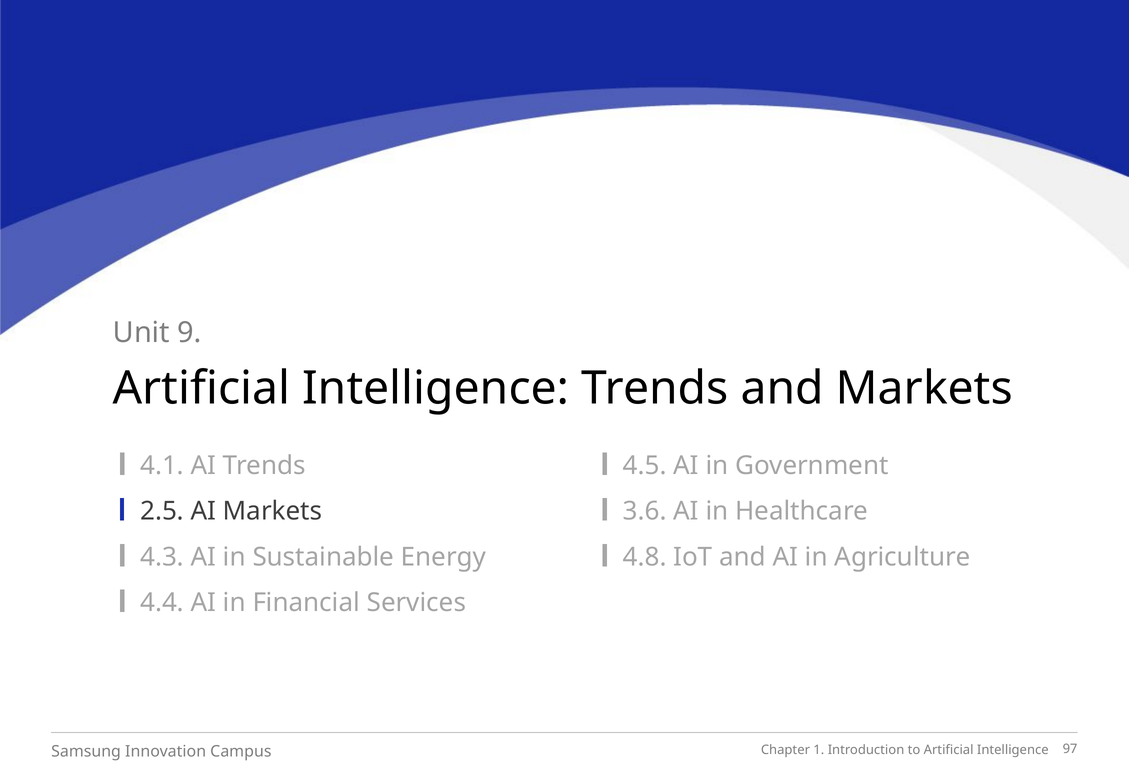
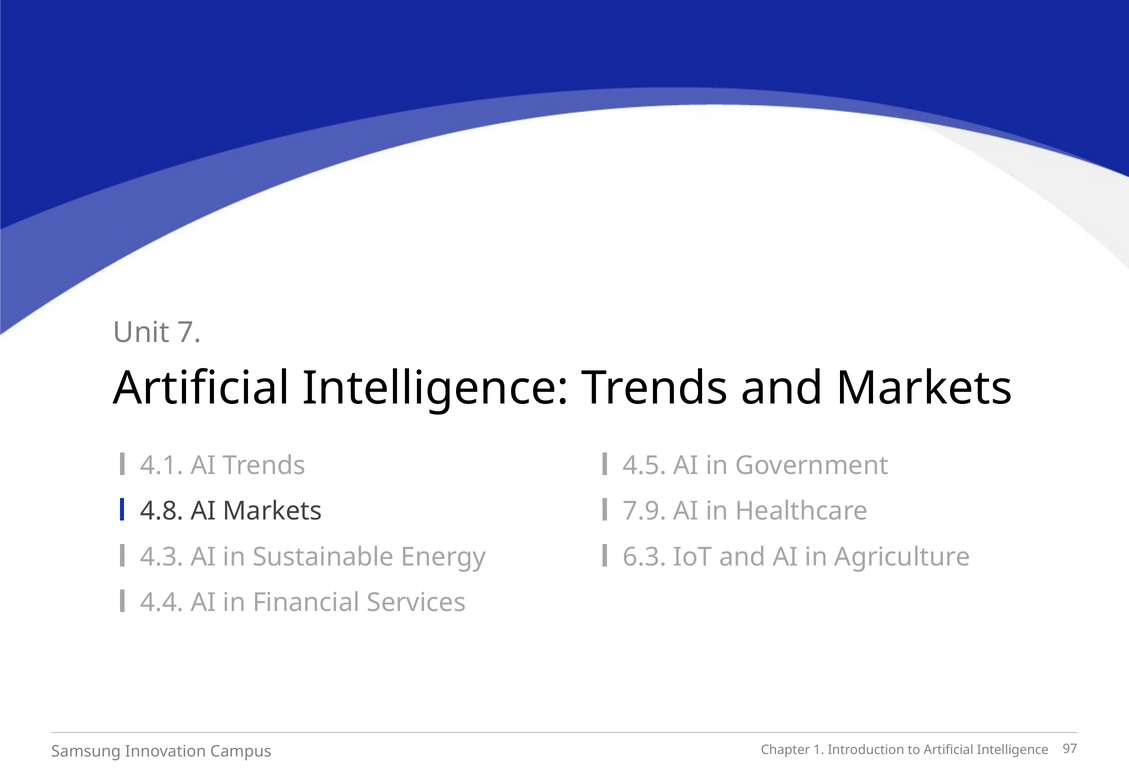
9: 9 -> 7 (190, 333)
2.5: 2.5 -> 4.8 (162, 511)
3.6: 3.6 -> 7.9 (645, 511)
4.8: 4.8 -> 6.3 (645, 557)
